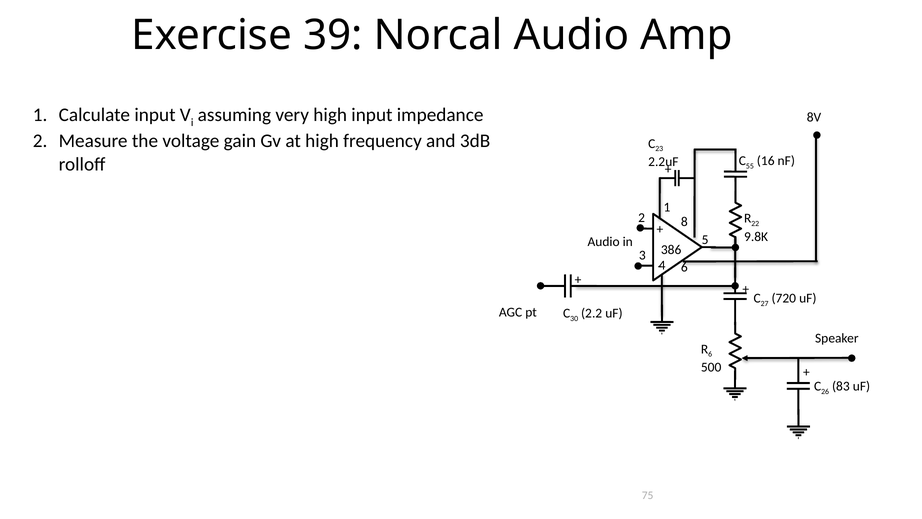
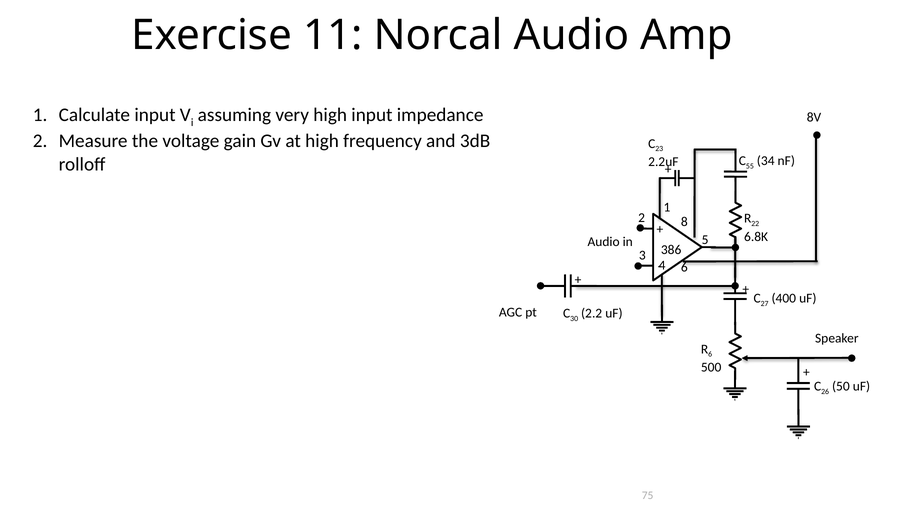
39: 39 -> 11 (333, 35)
16: 16 -> 34 (766, 161)
9.8K: 9.8K -> 6.8K (756, 237)
720: 720 -> 400 (784, 298)
83: 83 -> 50 (841, 386)
